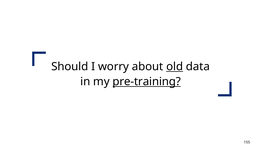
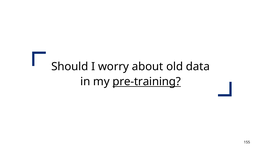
old underline: present -> none (175, 67)
